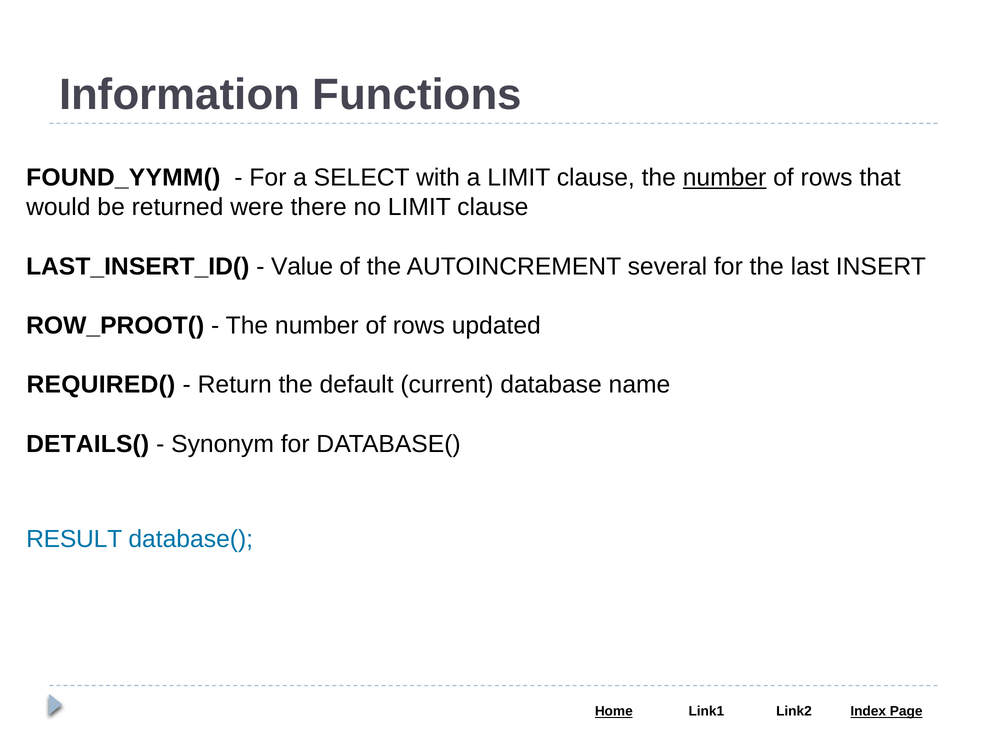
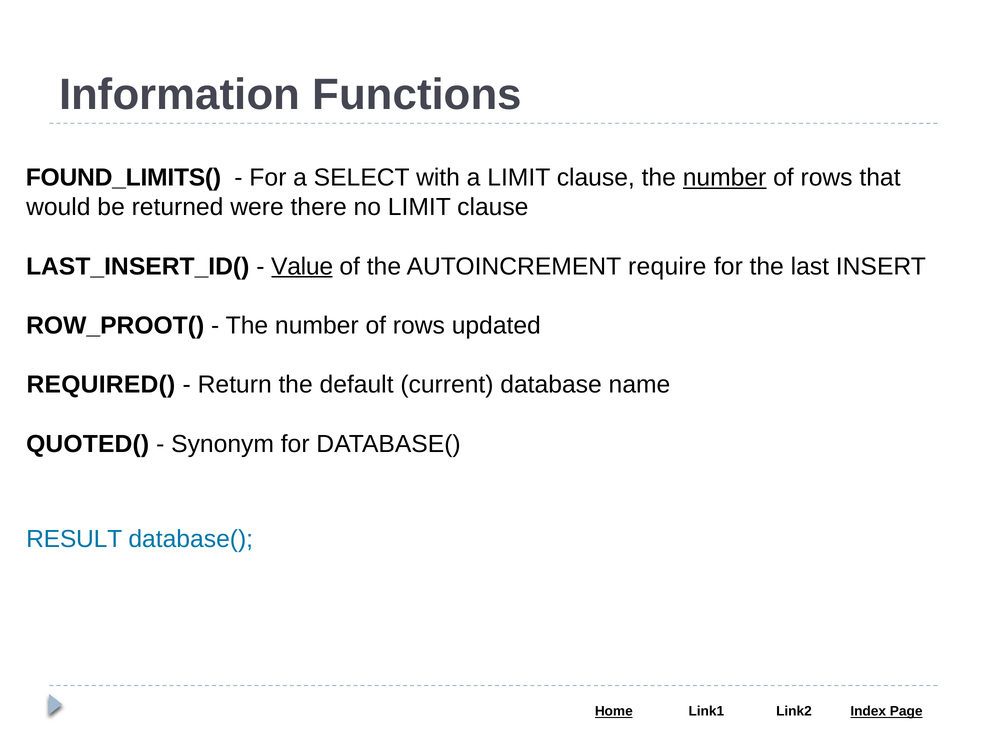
FOUND_YYMM(: FOUND_YYMM( -> FOUND_LIMITS( (123, 178)
Value underline: none -> present (302, 266)
several: several -> require (667, 266)
DETAILS(: DETAILS( -> QUOTED( (88, 444)
